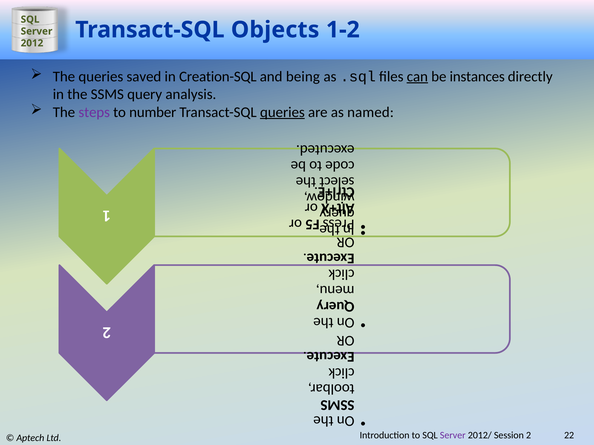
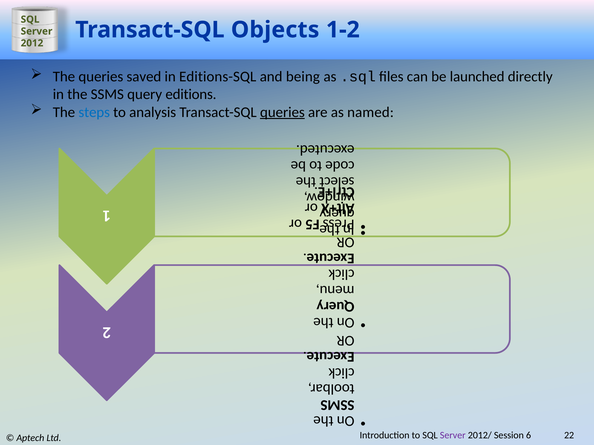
Creation-SQL: Creation-SQL -> Editions-SQL (218, 77)
can underline: present -> none (417, 77)
instances: instances -> launched (477, 77)
analysis: analysis -> editions (191, 94)
steps colour: purple -> blue (94, 112)
number: number -> analysis (153, 112)
Session 2: 2 -> 6 (529, 436)
